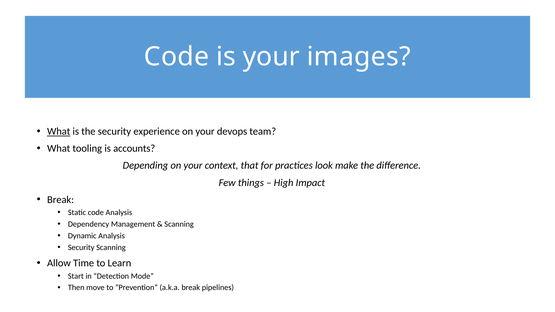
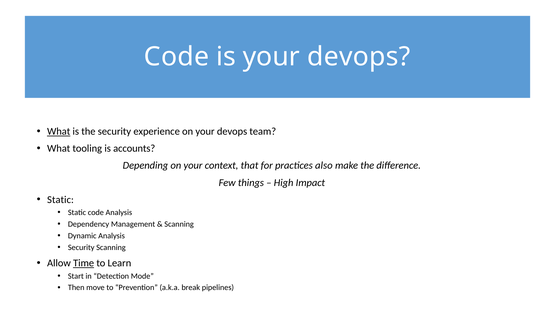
is your images: images -> devops (359, 57)
look: look -> also (324, 166)
Break: Break -> Static (61, 200)
Time underline: none -> present (84, 263)
